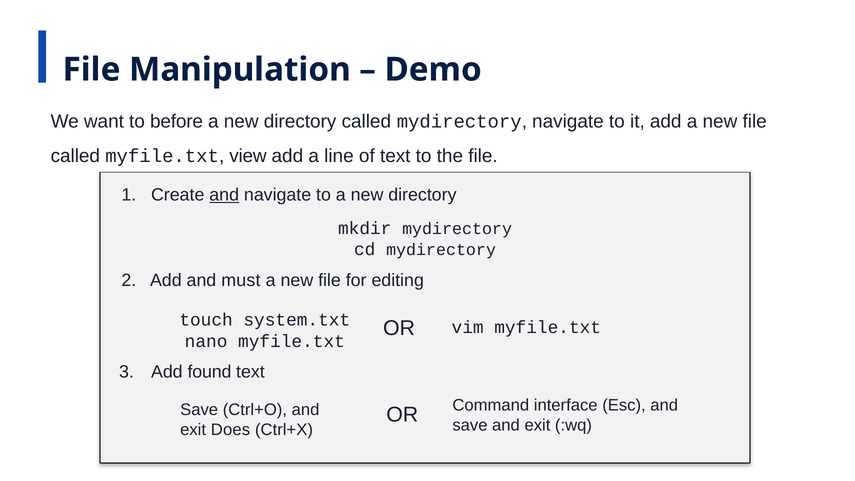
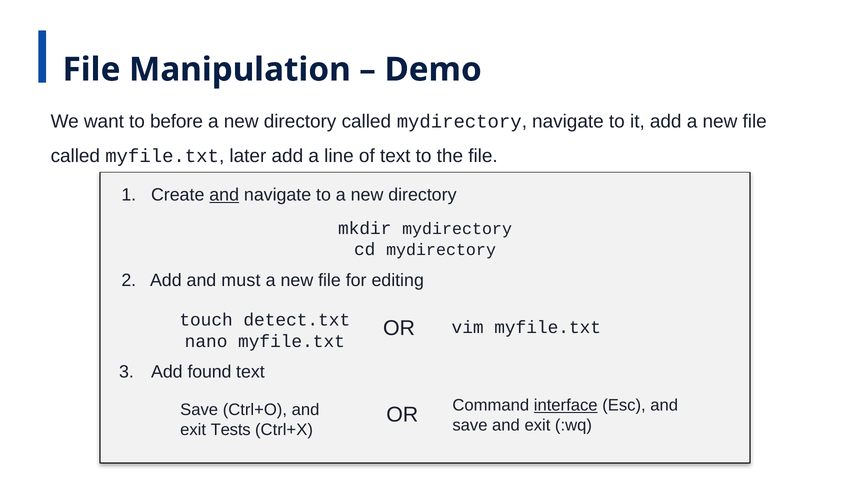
view: view -> later (248, 156)
system.txt: system.txt -> detect.txt (297, 320)
interface underline: none -> present (566, 405)
Does: Does -> Tests (231, 430)
